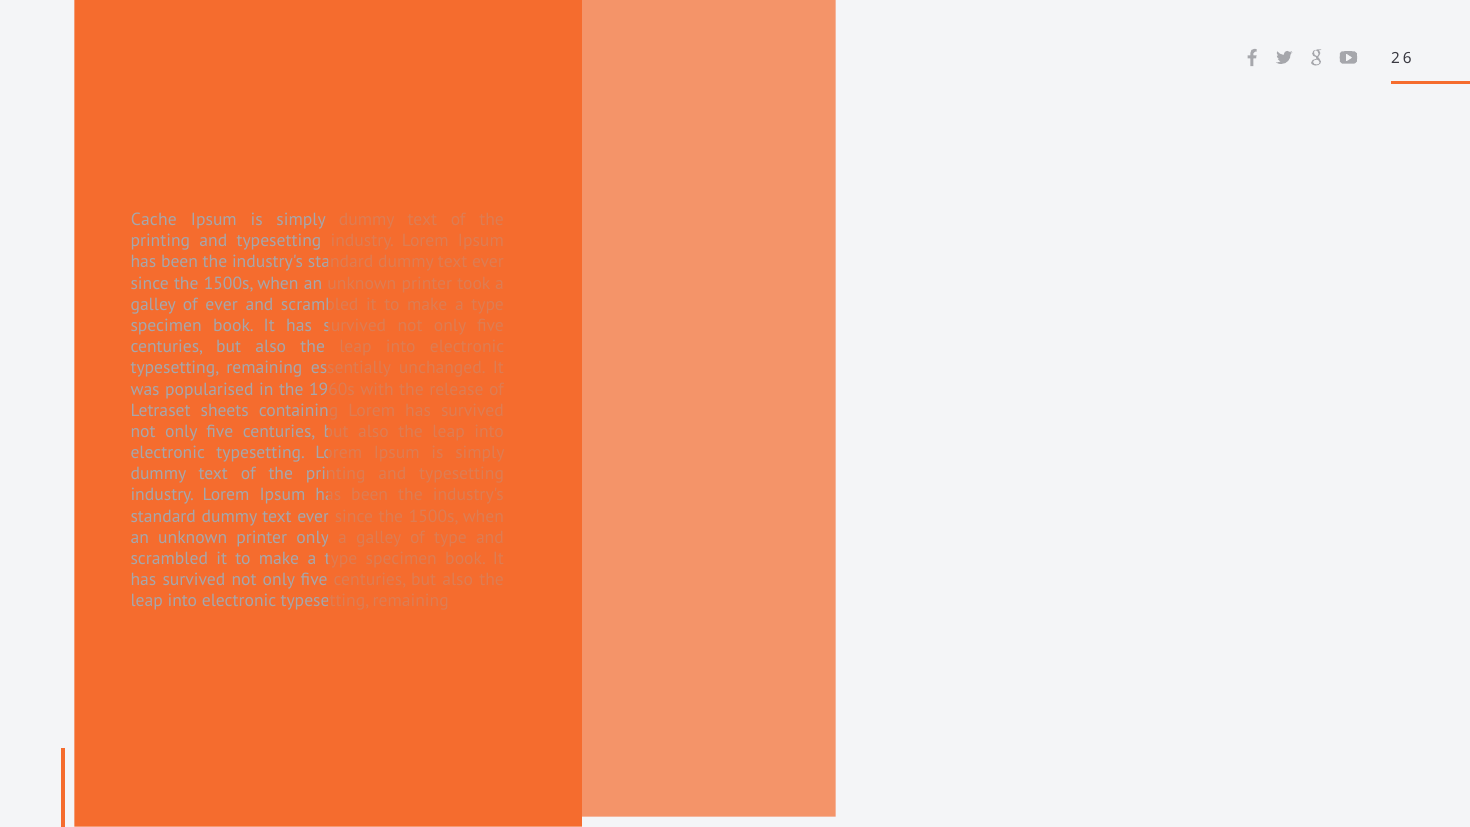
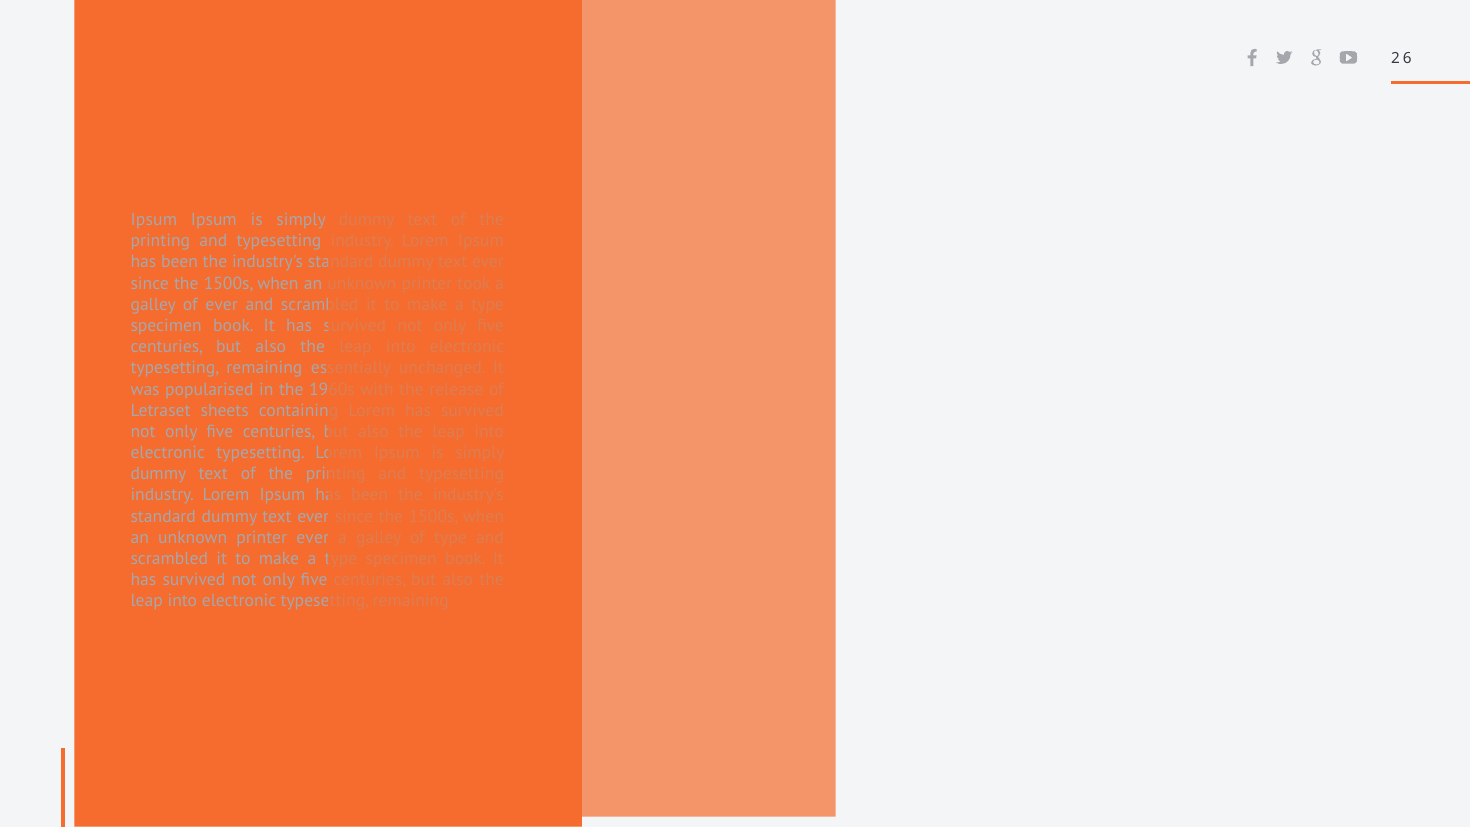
Cache: Cache -> Ipsum (154, 220)
printer only: only -> ever (313, 537)
